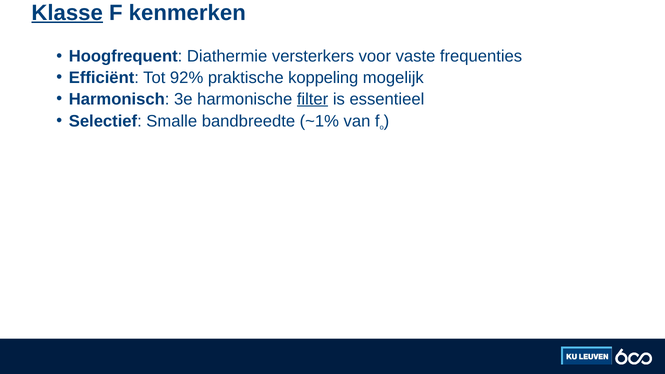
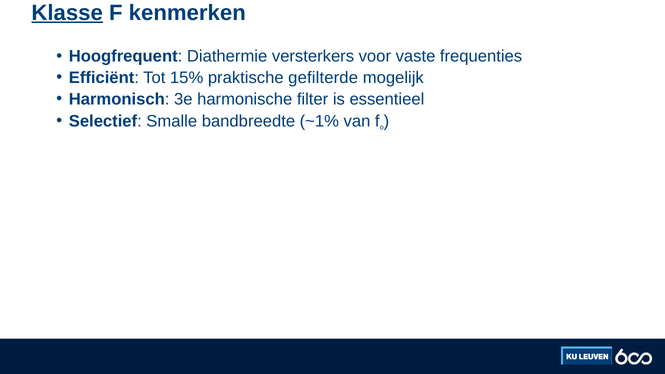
92%: 92% -> 15% (187, 78)
koppeling: koppeling -> gefilterde (323, 78)
filter underline: present -> none (313, 99)
